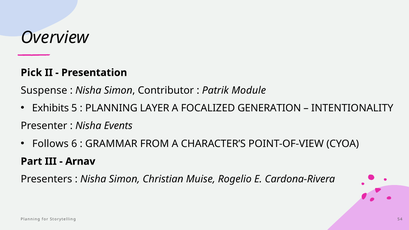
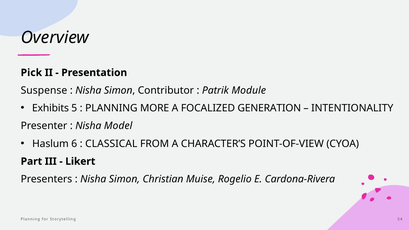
LAYER: LAYER -> MORE (155, 108)
Events: Events -> Model (118, 126)
Follows: Follows -> Haslum (50, 144)
GRAMMAR: GRAMMAR -> CLASSICAL (111, 144)
Arnav: Arnav -> Likert (80, 161)
